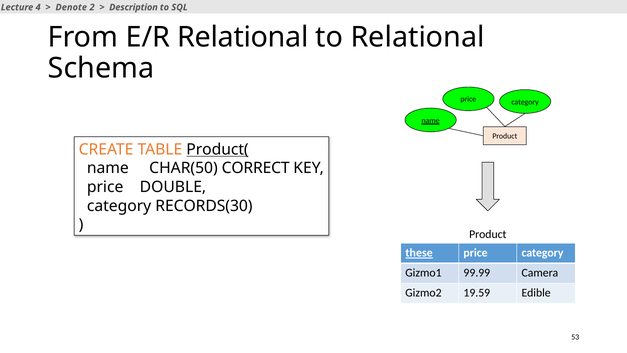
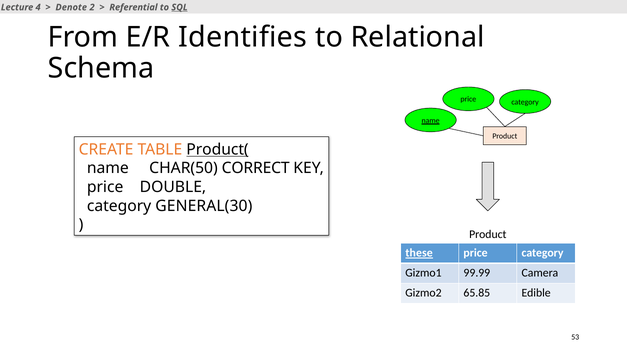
Description: Description -> Referential (133, 7)
SQL underline: none -> present (180, 7)
E/R Relational: Relational -> Identifies (243, 37)
RECORDS(30: RECORDS(30 -> GENERAL(30 (204, 206)
19.59: 19.59 -> 65.85 (477, 293)
